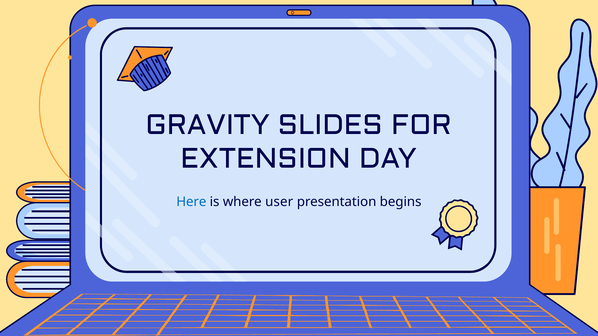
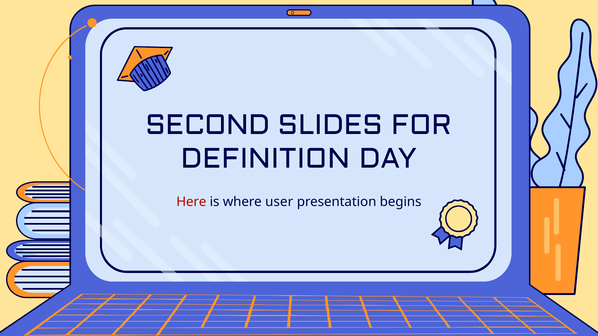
GRAVITY: GRAVITY -> SECOND (208, 125)
EXTENSION: EXTENSION -> DEFINITION (265, 159)
Here colour: blue -> red (191, 202)
